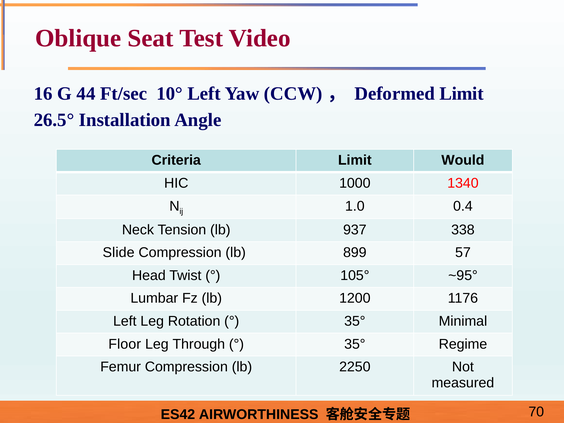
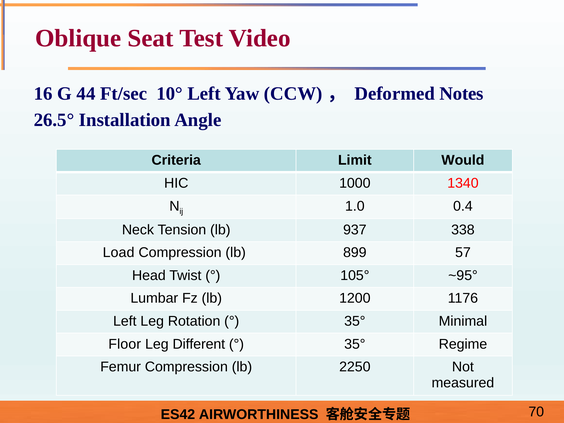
Deformed Limit: Limit -> Notes (462, 94)
Slide: Slide -> Load (119, 253)
Through: Through -> Different (199, 344)
